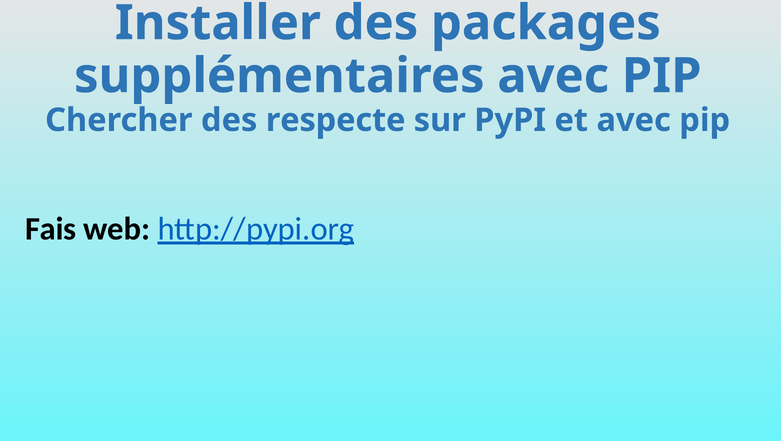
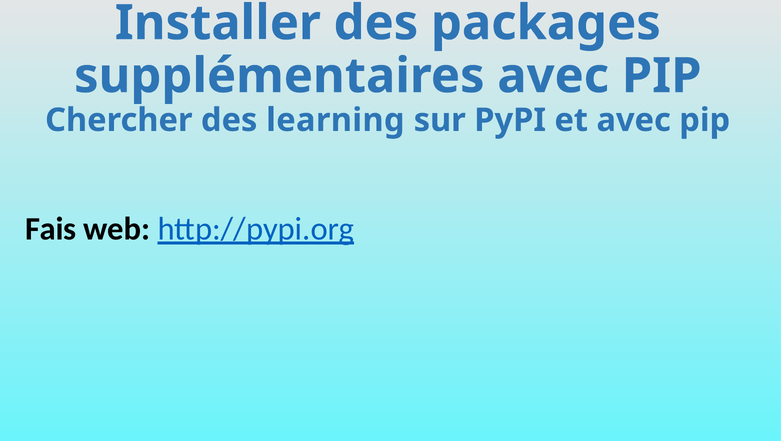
respecte: respecte -> learning (335, 120)
